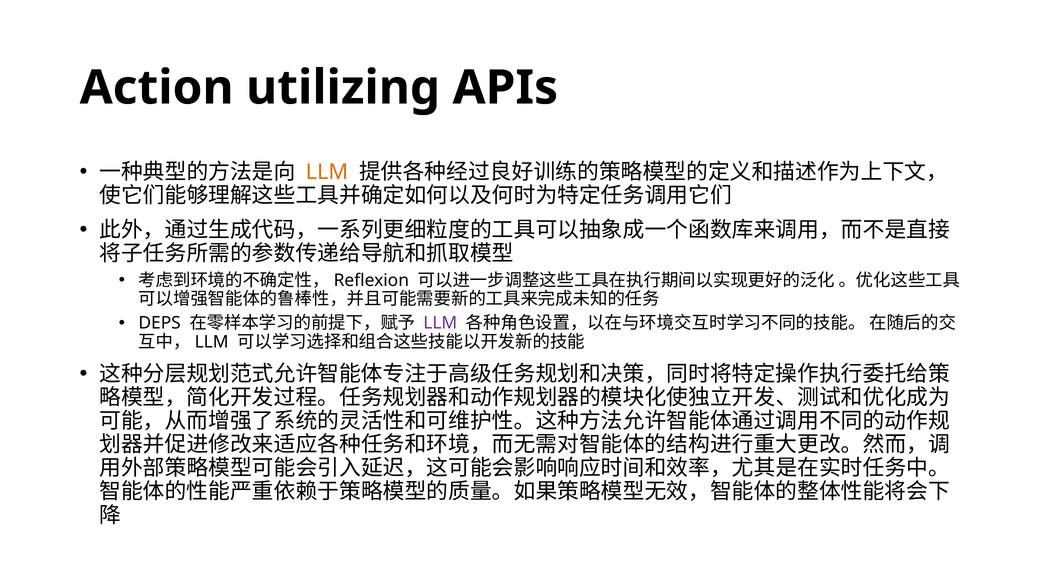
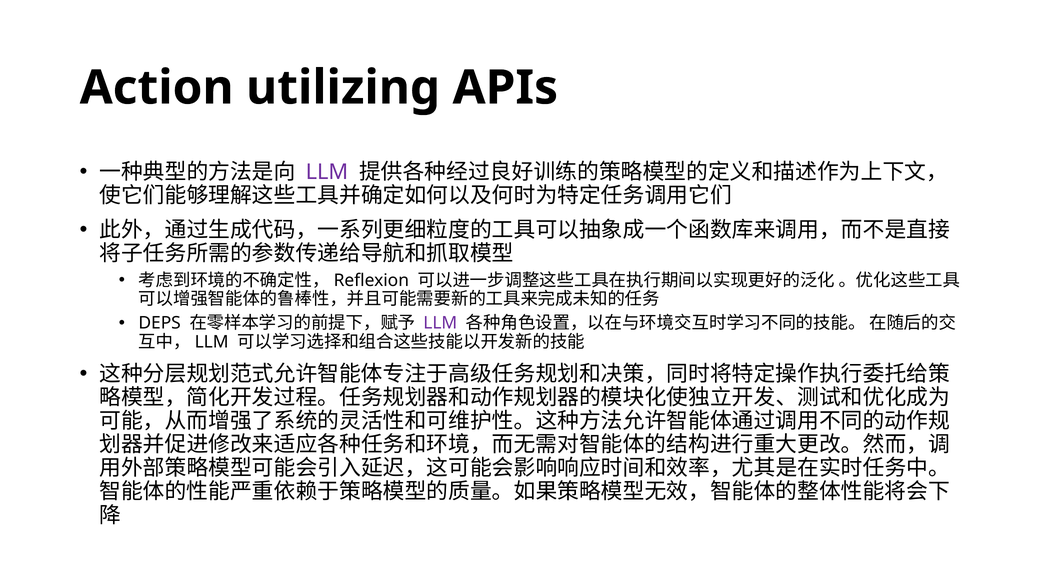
LLM colour: orange -> purple (327, 172)
